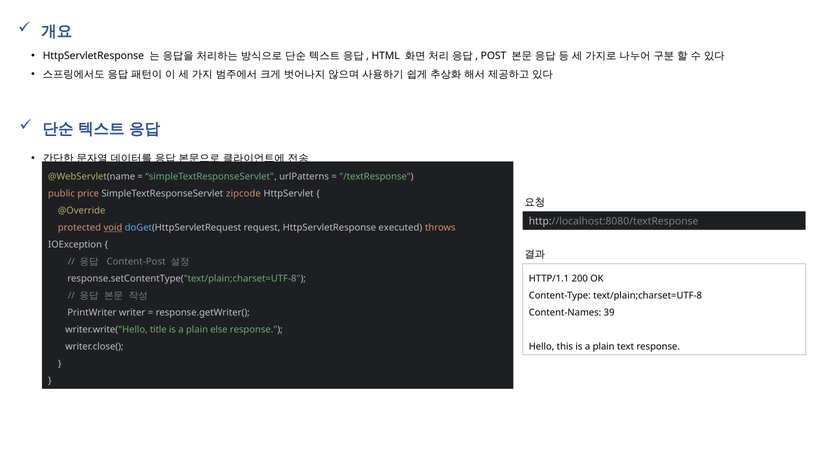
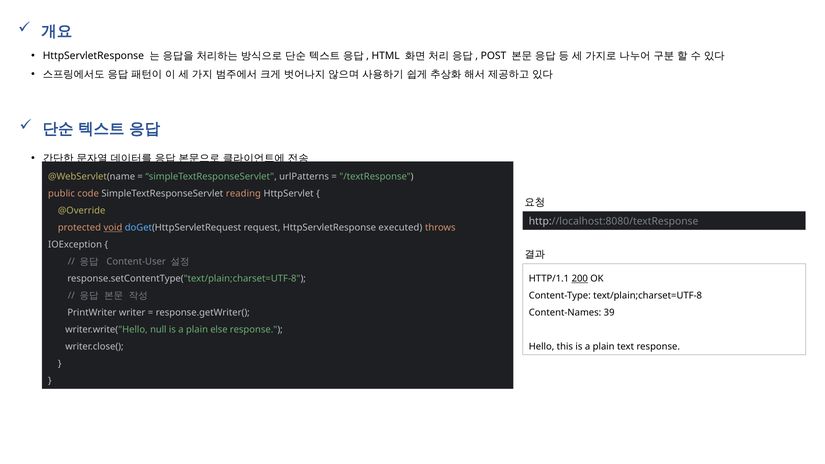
price: price -> code (88, 194)
zipcode: zipcode -> reading (243, 194)
Content-Post: Content-Post -> Content-User (136, 262)
200 underline: none -> present (580, 279)
title: title -> null (158, 330)
